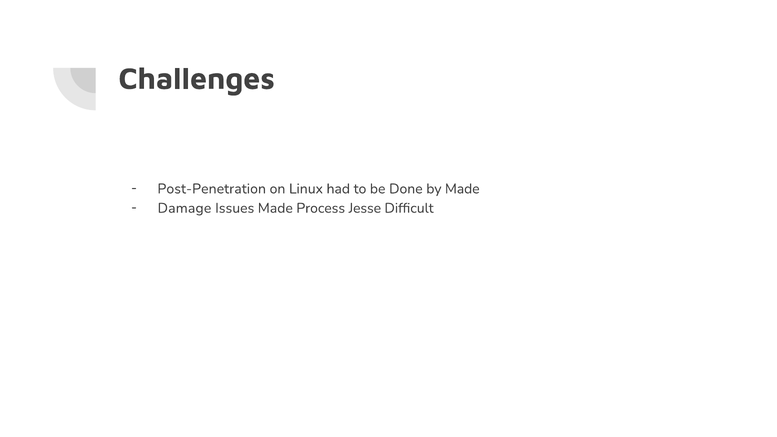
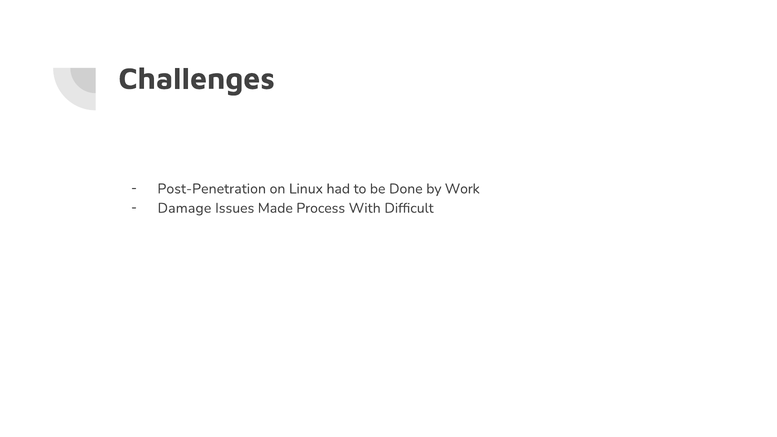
by Made: Made -> Work (462, 189)
Jesse: Jesse -> With (365, 208)
